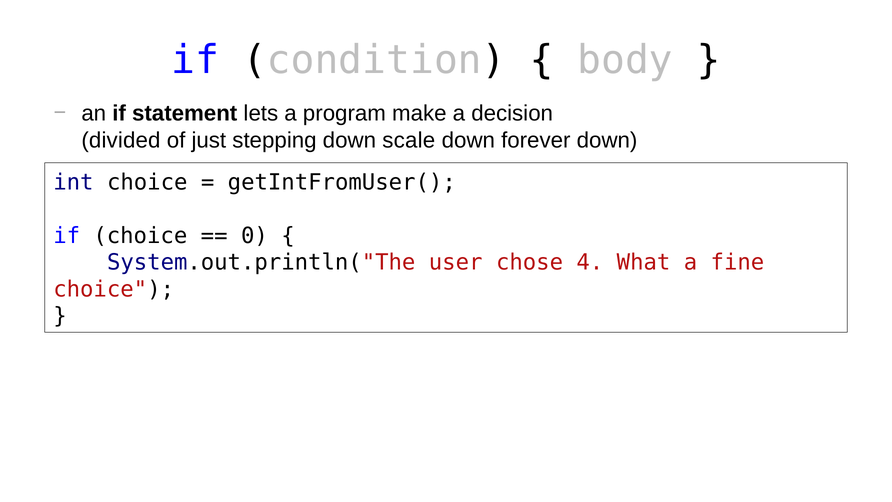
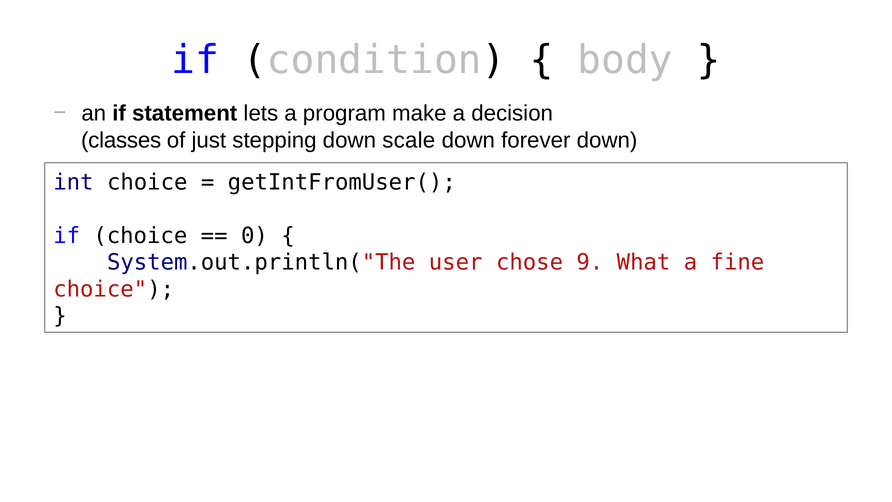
divided: divided -> classes (121, 140)
4: 4 -> 9 (590, 262)
